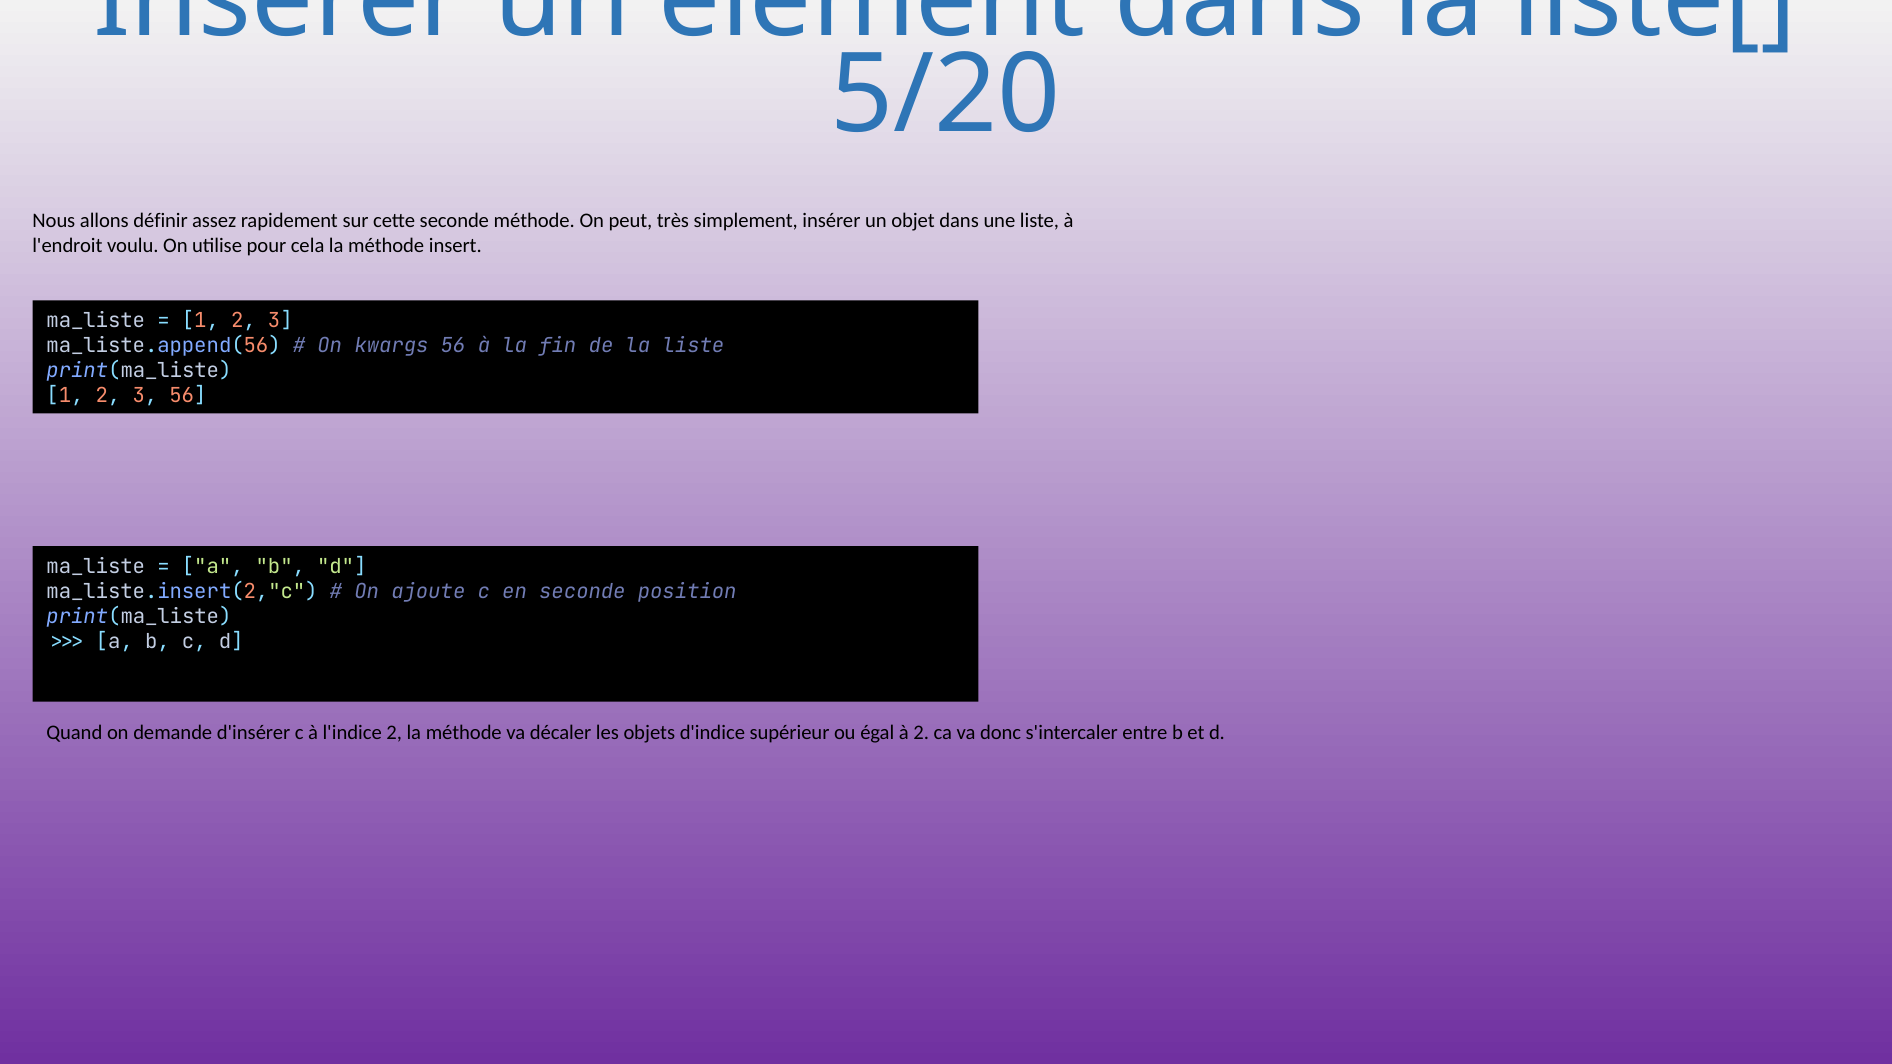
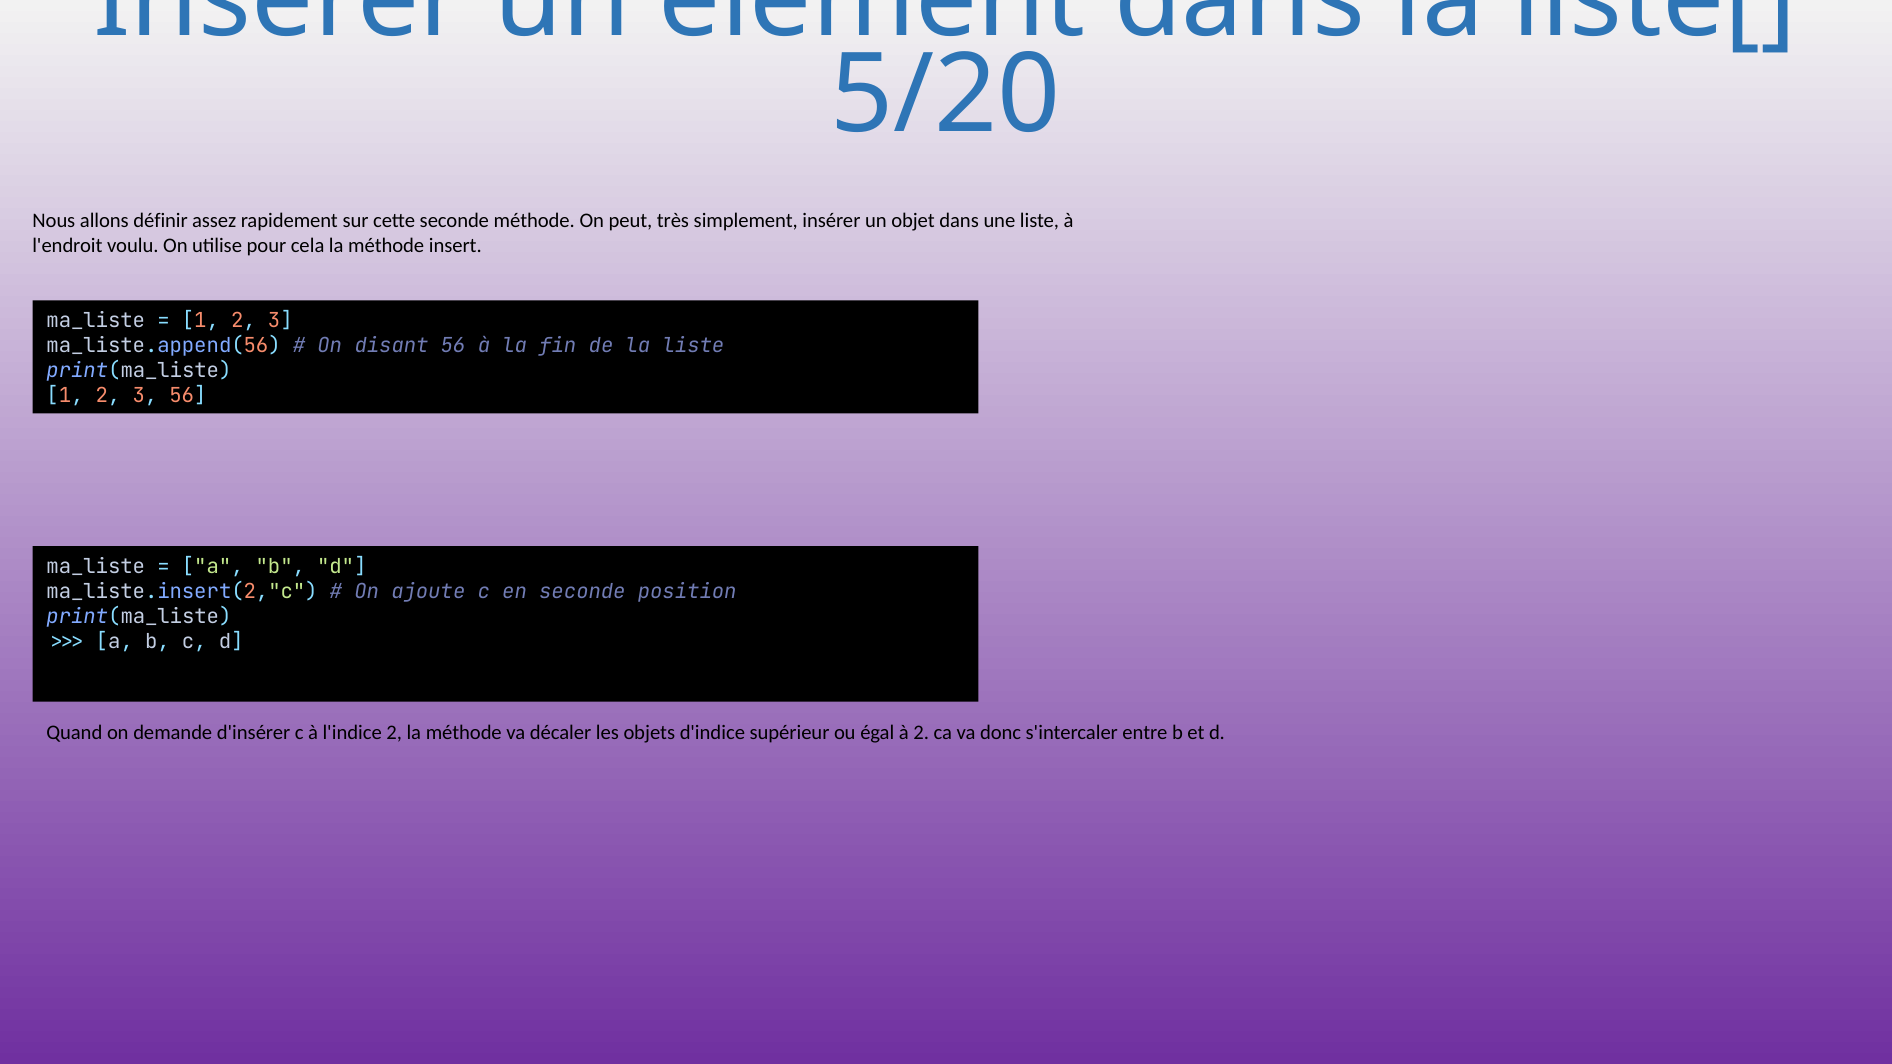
kwargs: kwargs -> disant (392, 346)
